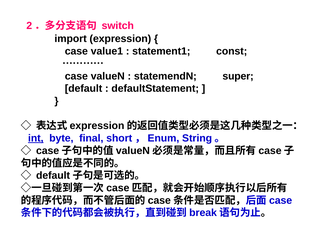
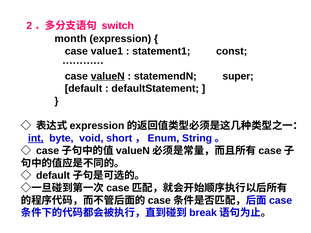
import: import -> month (71, 39)
valueN underline: none -> present (108, 76)
final: final -> void (91, 138)
